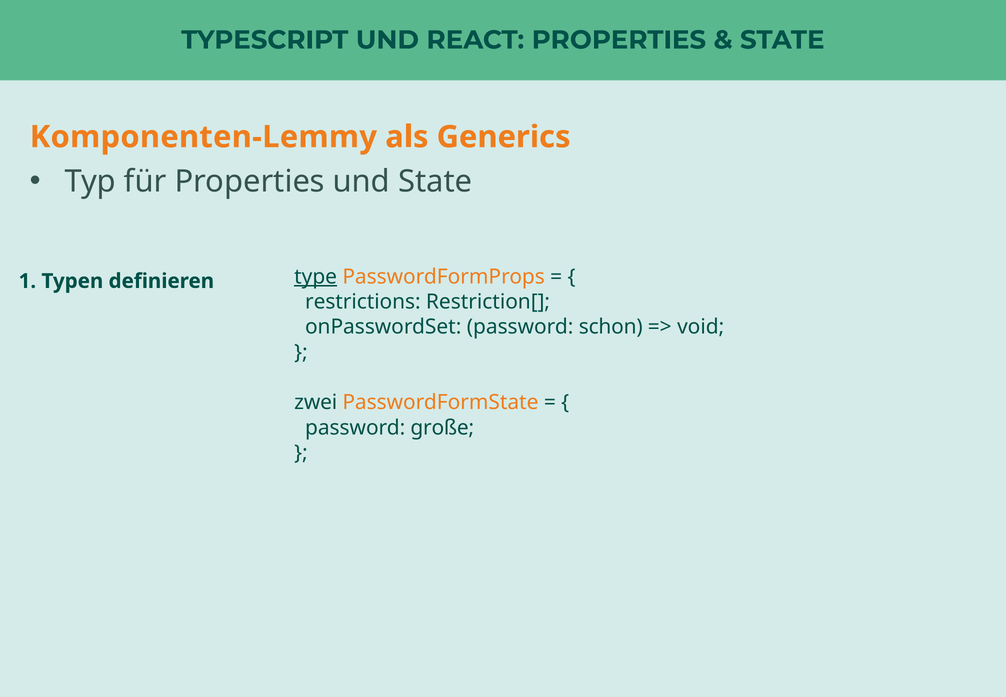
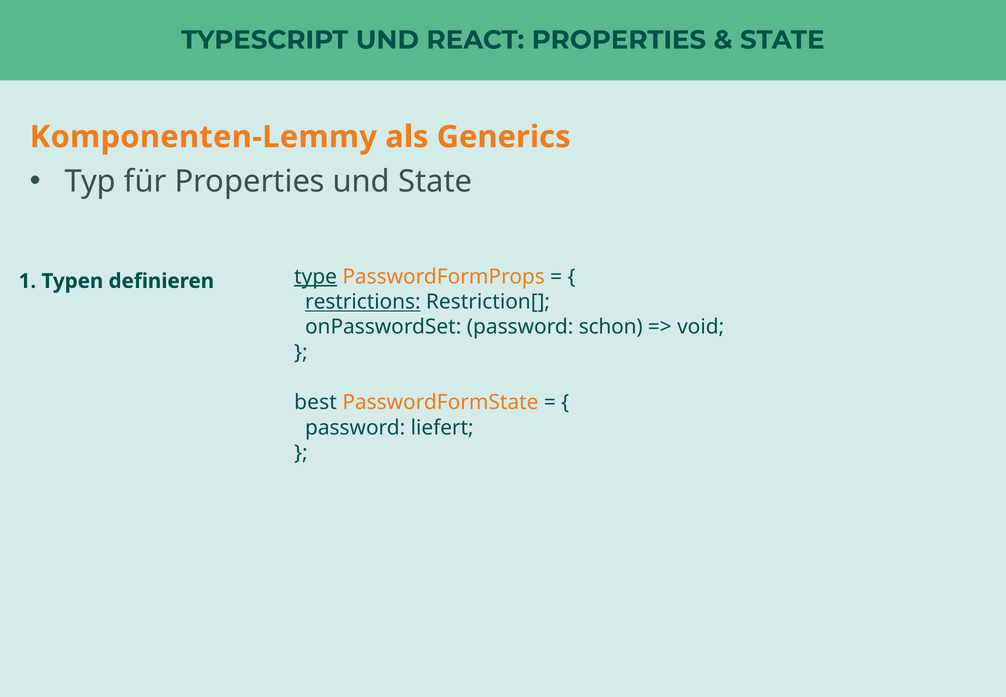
restrictions underline: none -> present (363, 302)
zwei: zwei -> best (316, 402)
große: große -> liefert (442, 427)
